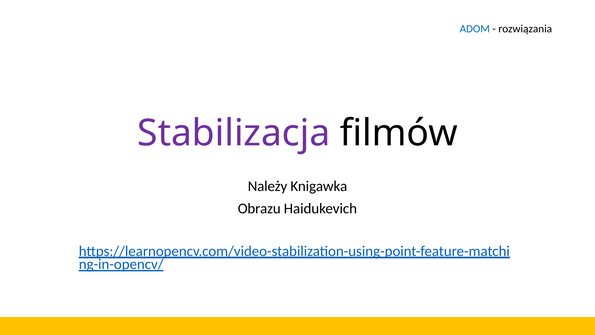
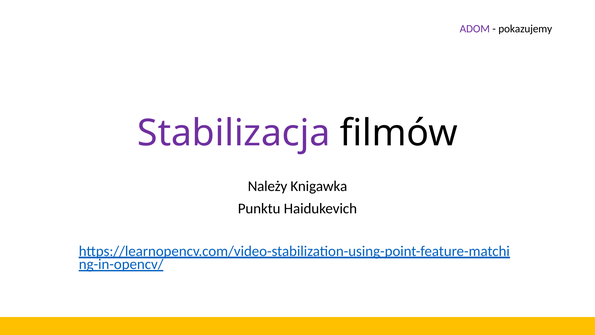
ADOM colour: blue -> purple (475, 29)
rozwiązania: rozwiązania -> pokazujemy (525, 29)
Obrazu: Obrazu -> Punktu (259, 208)
